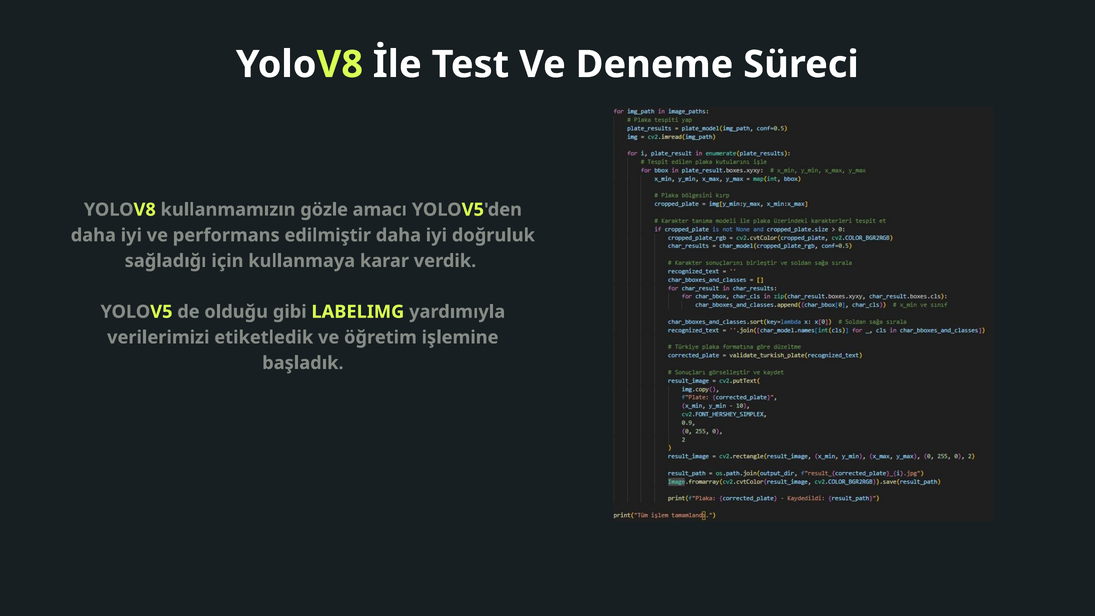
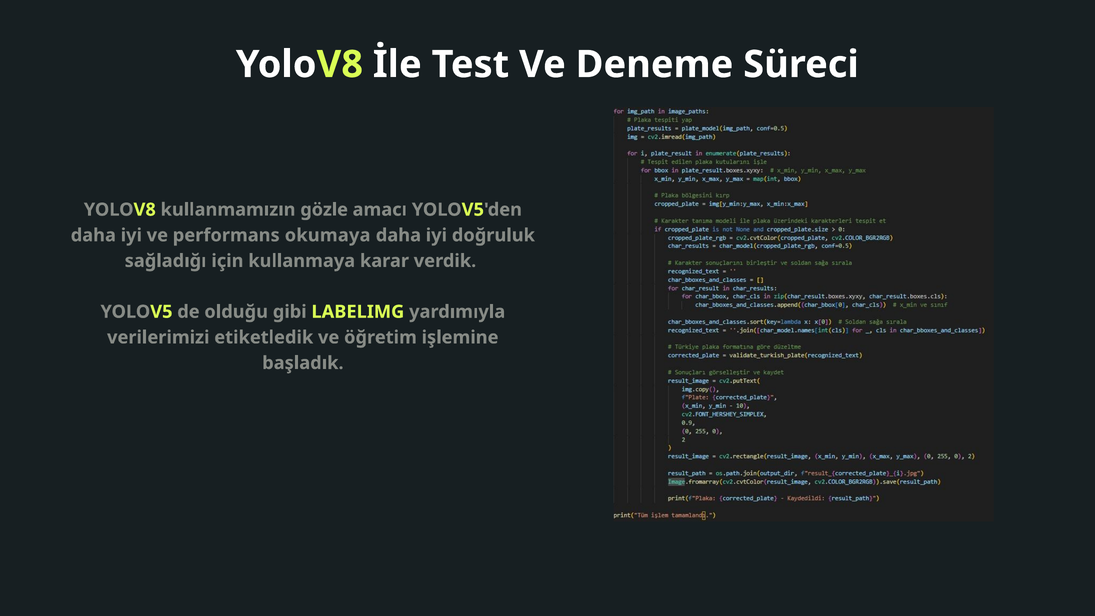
edilmiştir: edilmiştir -> okumaya (328, 235)
